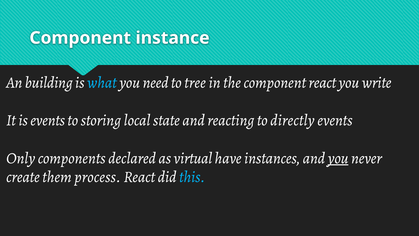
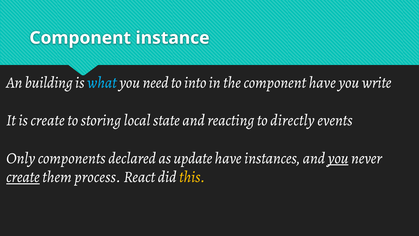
tree: tree -> into (195, 83)
component react: react -> have (322, 83)
is events: events -> create (48, 120)
virtual: virtual -> update (193, 158)
create underline: none -> present (23, 177)
this colour: light blue -> yellow (192, 177)
